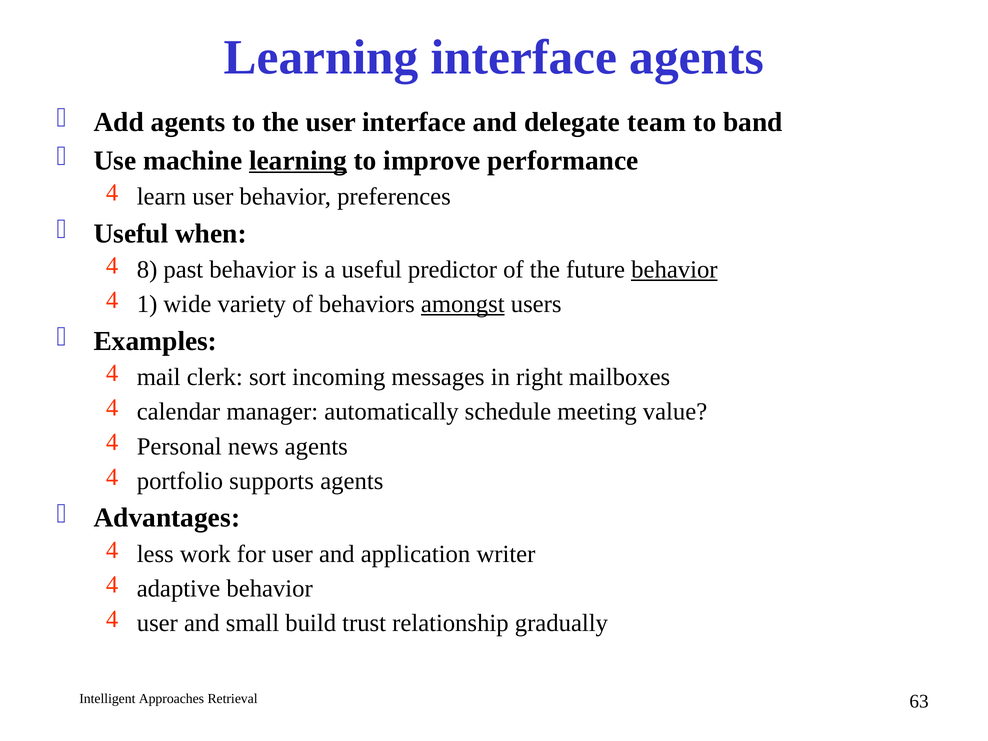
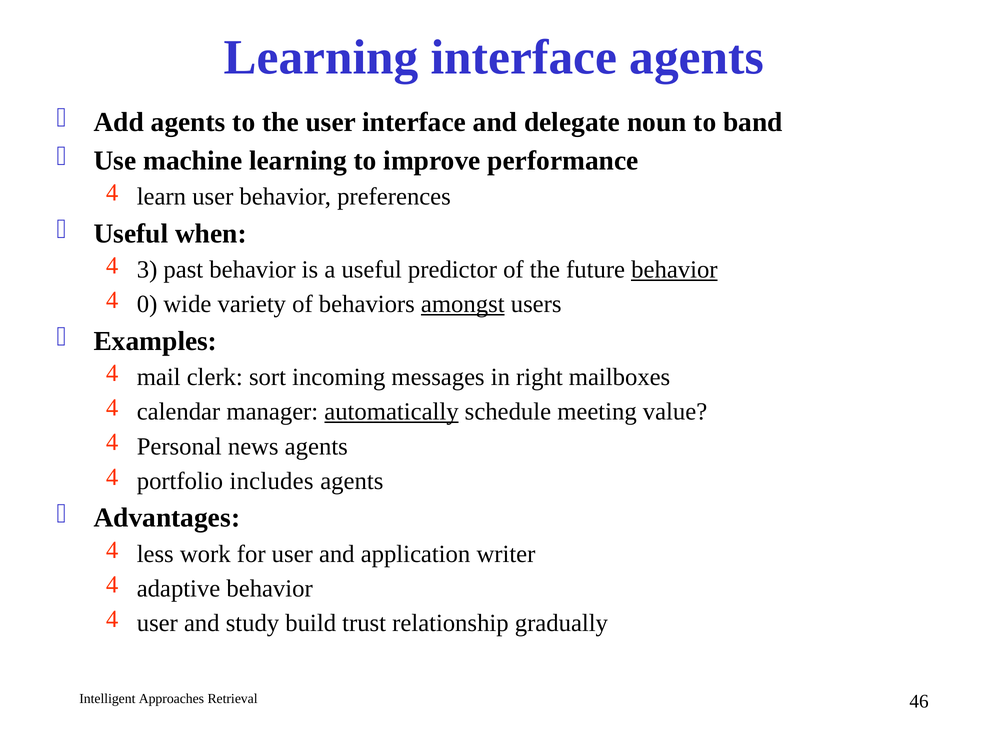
team: team -> noun (657, 122)
learning underline: present -> none (298, 161)
8: 8 -> 3 (147, 270)
1: 1 -> 0 (147, 304)
automatically underline: none -> present (391, 412)
supports: supports -> includes (272, 481)
small: small -> study (252, 623)
63: 63 -> 46 (919, 701)
